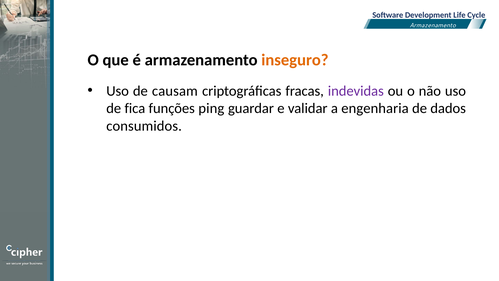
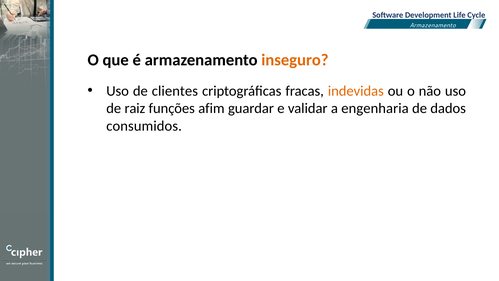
causam: causam -> clientes (175, 91)
indevidas colour: purple -> orange (356, 91)
fica: fica -> raiz (135, 108)
ping: ping -> afim (211, 108)
